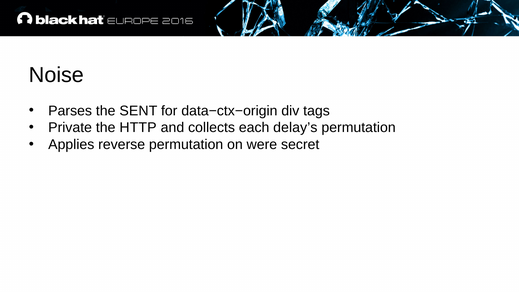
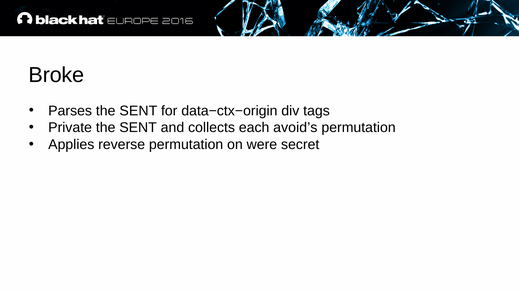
Noise: Noise -> Broke (56, 75)
HTTP: HTTP -> SENT (138, 128)
delay’s: delay’s -> avoid’s (295, 128)
